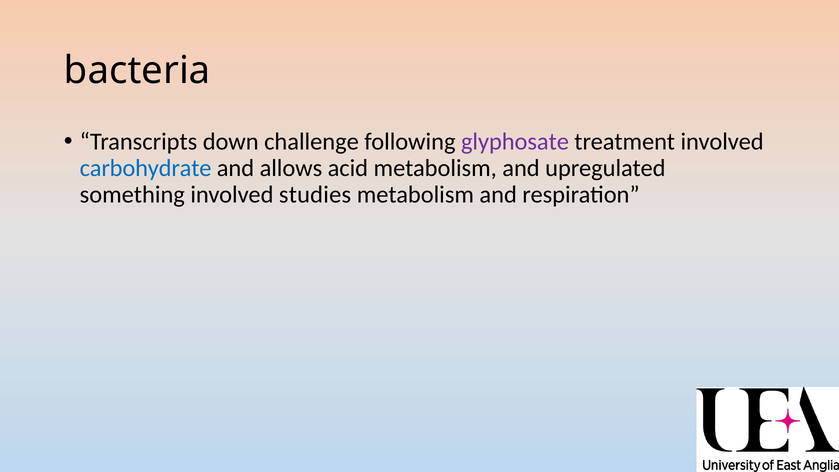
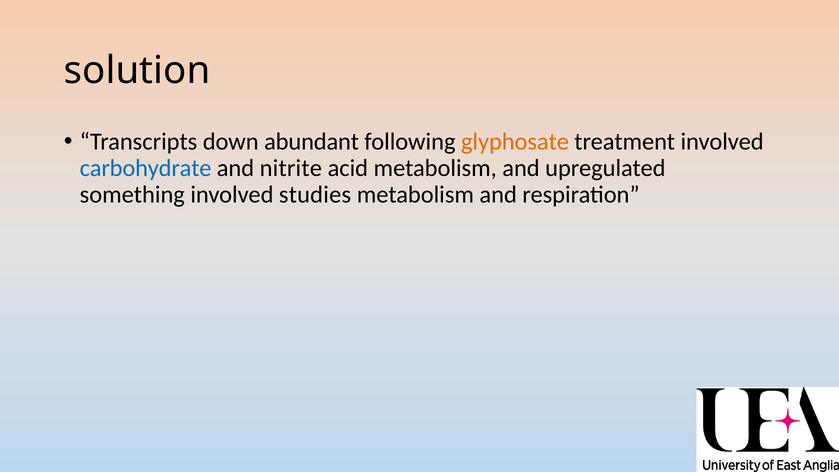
bacteria: bacteria -> solution (137, 70)
challenge: challenge -> abundant (312, 142)
glyphosate colour: purple -> orange (515, 142)
allows: allows -> nitrite (291, 168)
